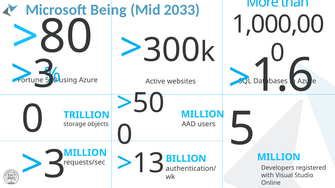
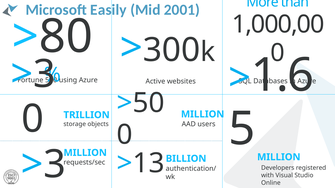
Being: Being -> Easily (108, 10)
2033: 2033 -> 2001 (182, 10)
